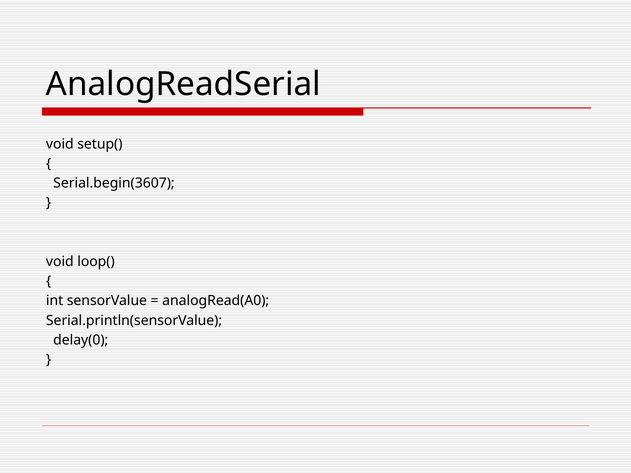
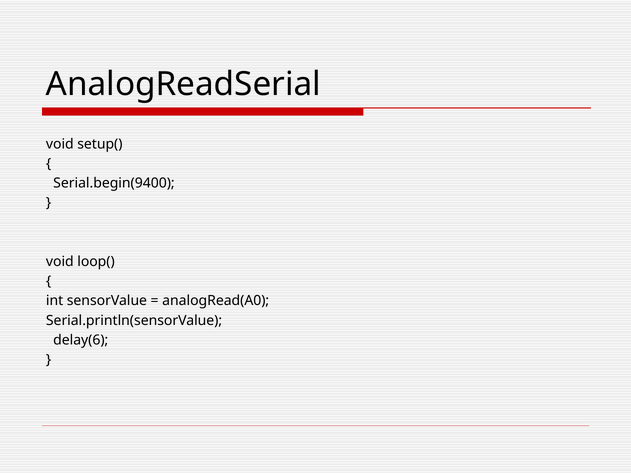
Serial.begin(3607: Serial.begin(3607 -> Serial.begin(9400 (114, 183)
delay(0: delay(0 -> delay(6 (81, 340)
